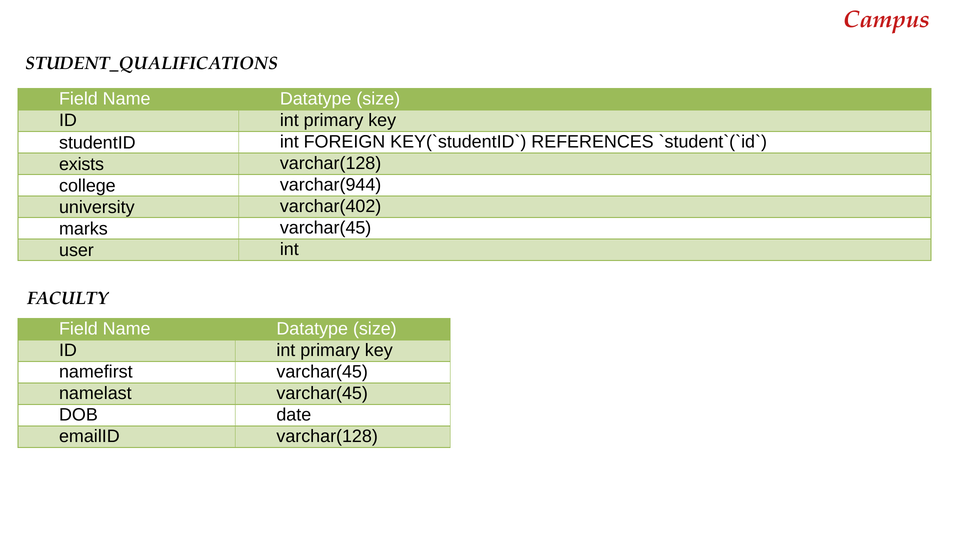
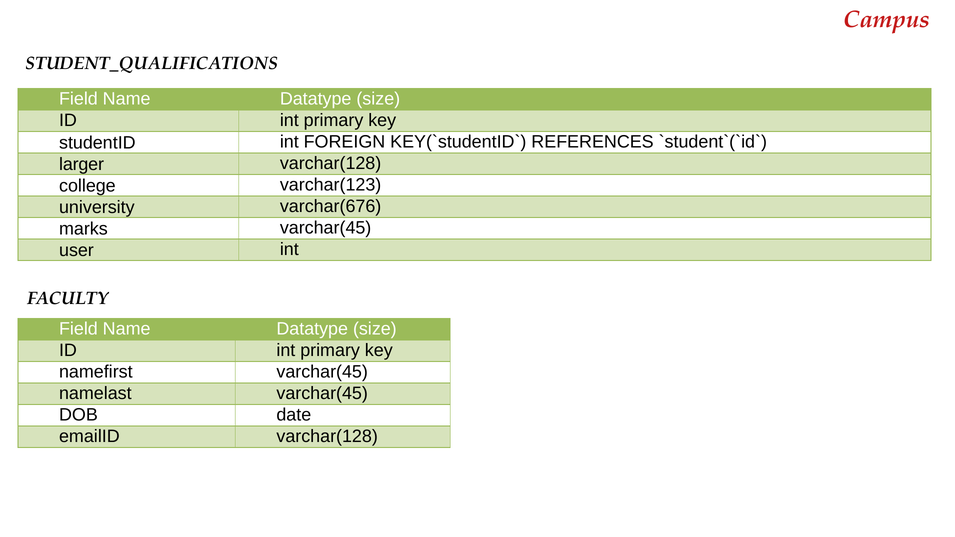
exists: exists -> larger (82, 164)
varchar(944: varchar(944 -> varchar(123 (331, 185)
varchar(402: varchar(402 -> varchar(676 (331, 207)
